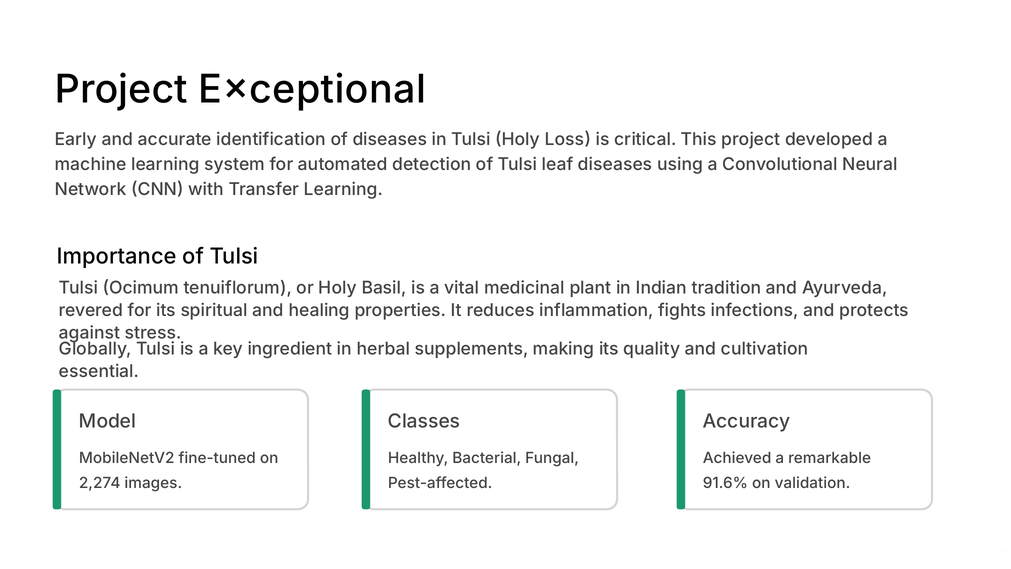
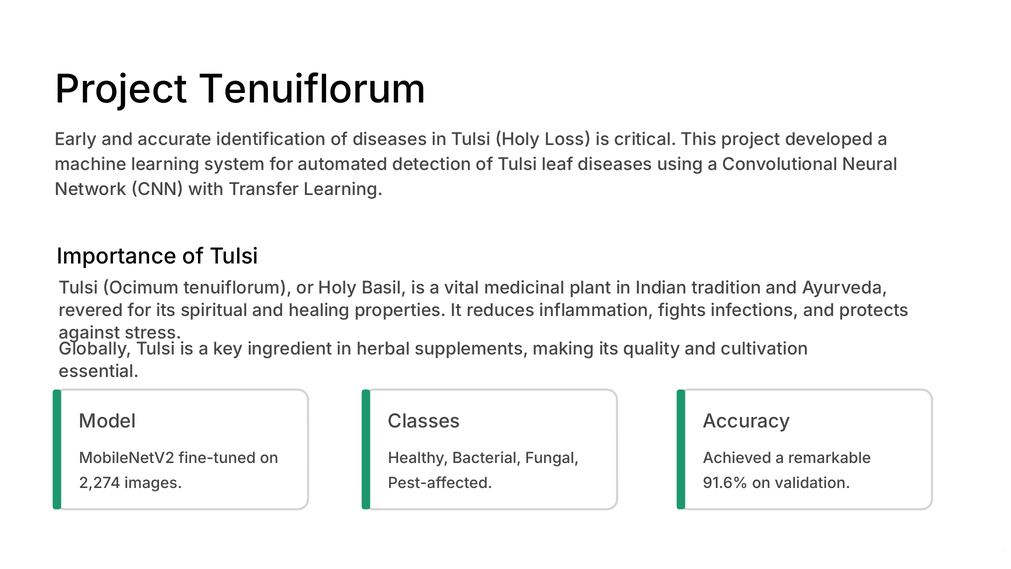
Project Exceptional: Exceptional -> Tenuiflorum (312, 89)
